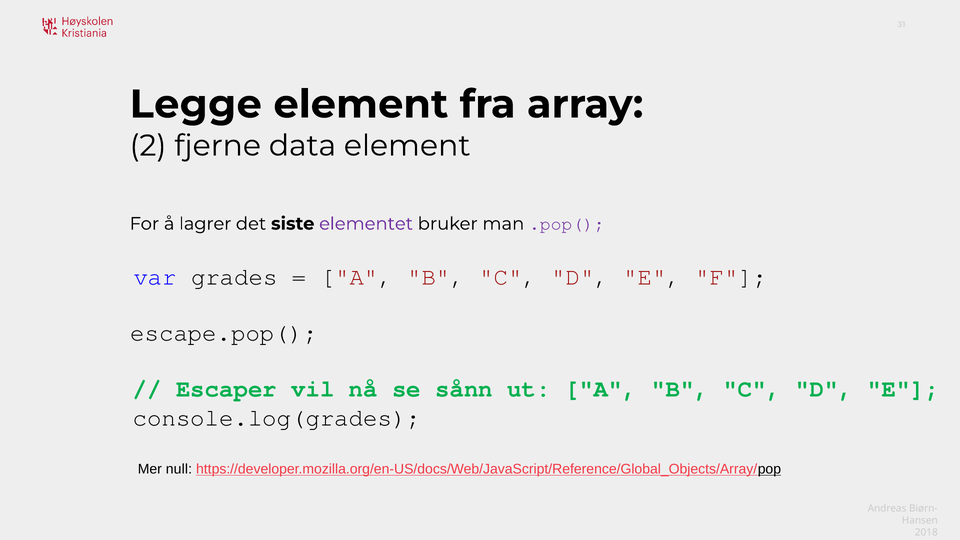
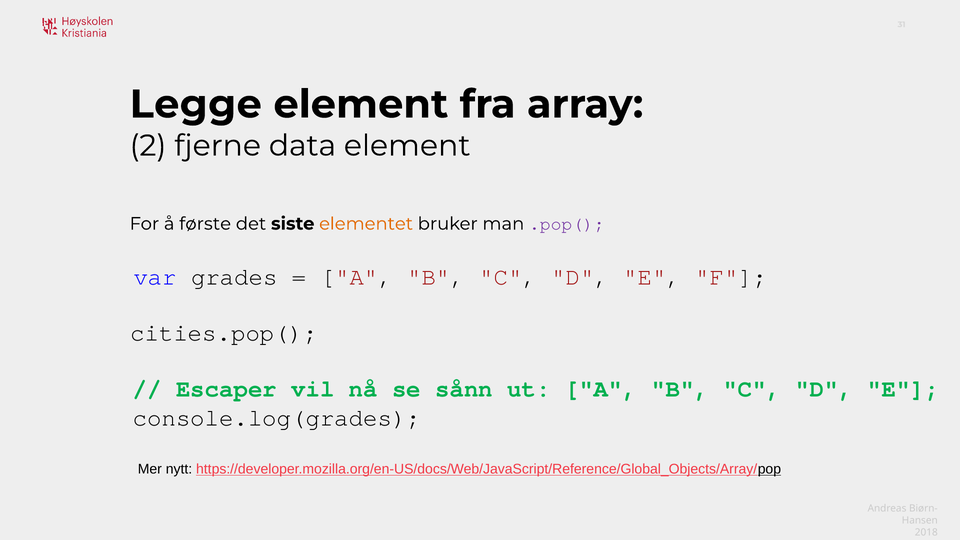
lagrer: lagrer -> første (205, 224)
elementet colour: purple -> orange (366, 224)
escape.pop(: escape.pop( -> cities.pop( (224, 333)
null: null -> nytt (179, 469)
